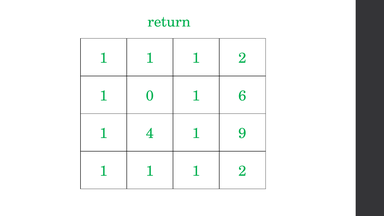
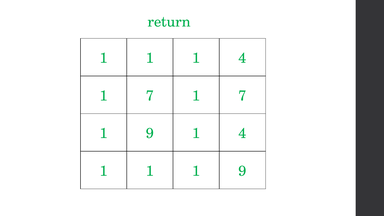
2: 2 -> 4 (242, 58)
0: 0 -> 7 (150, 96)
6: 6 -> 7 (242, 96)
4: 4 -> 9 (150, 133)
9: 9 -> 4 (242, 133)
2: 2 -> 9 (242, 171)
